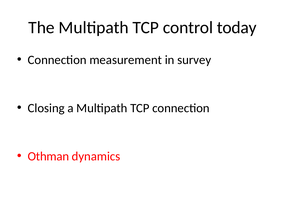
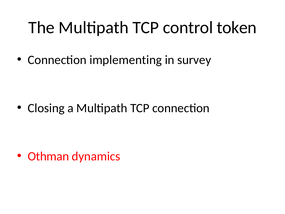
today: today -> token (237, 28)
measurement: measurement -> implementing (126, 60)
